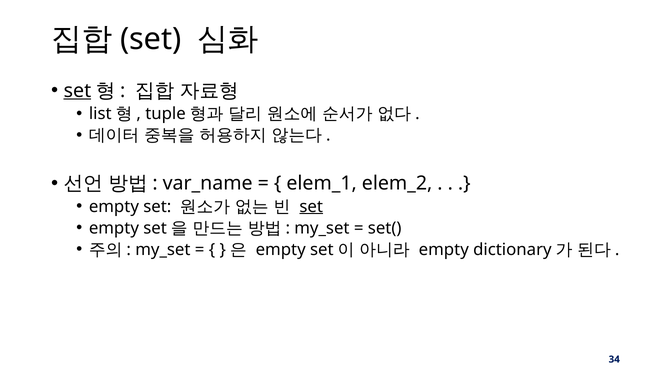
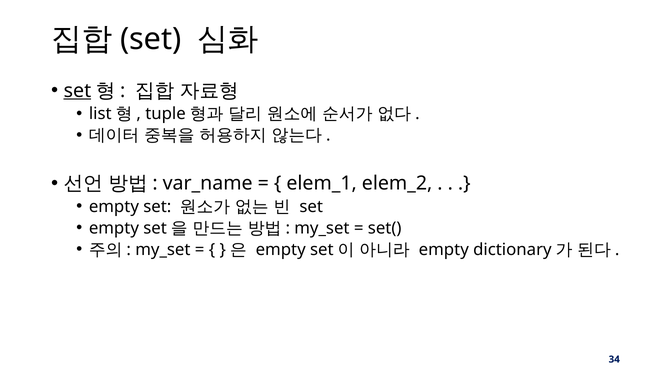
set underline: present -> none (311, 207)
